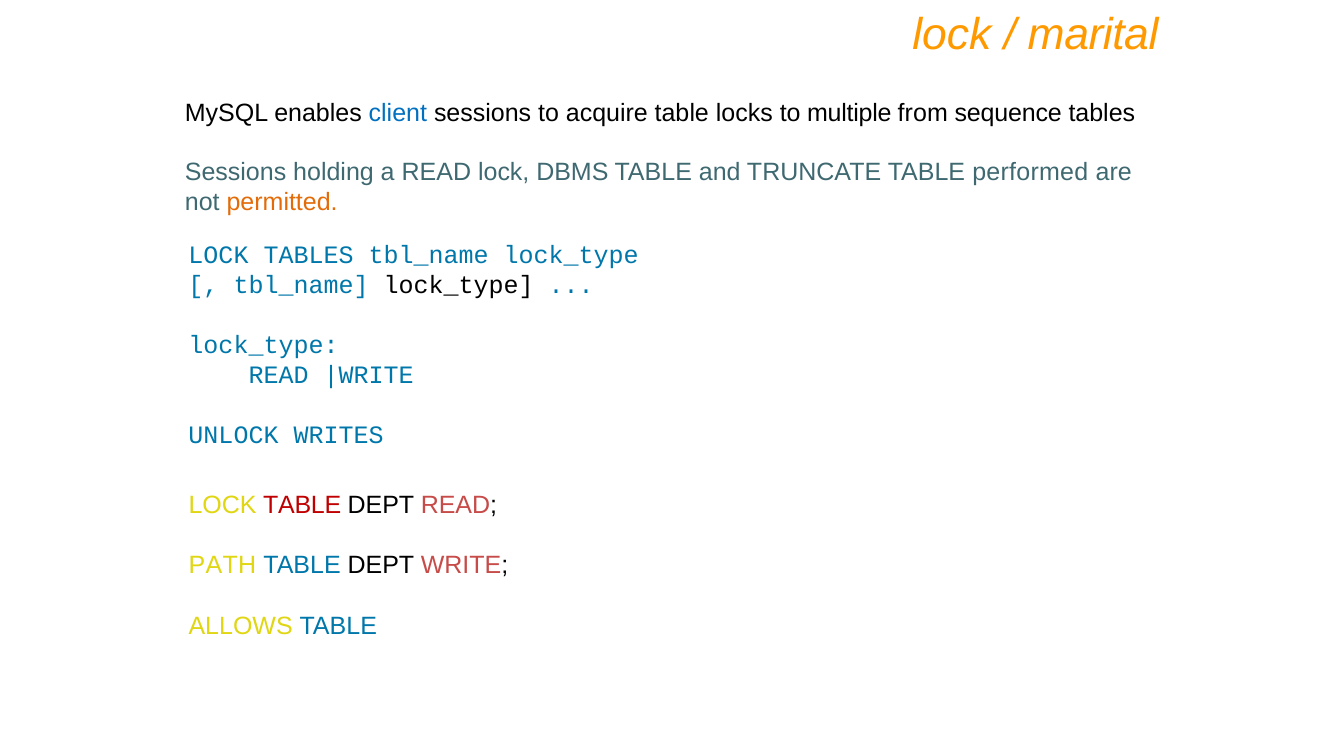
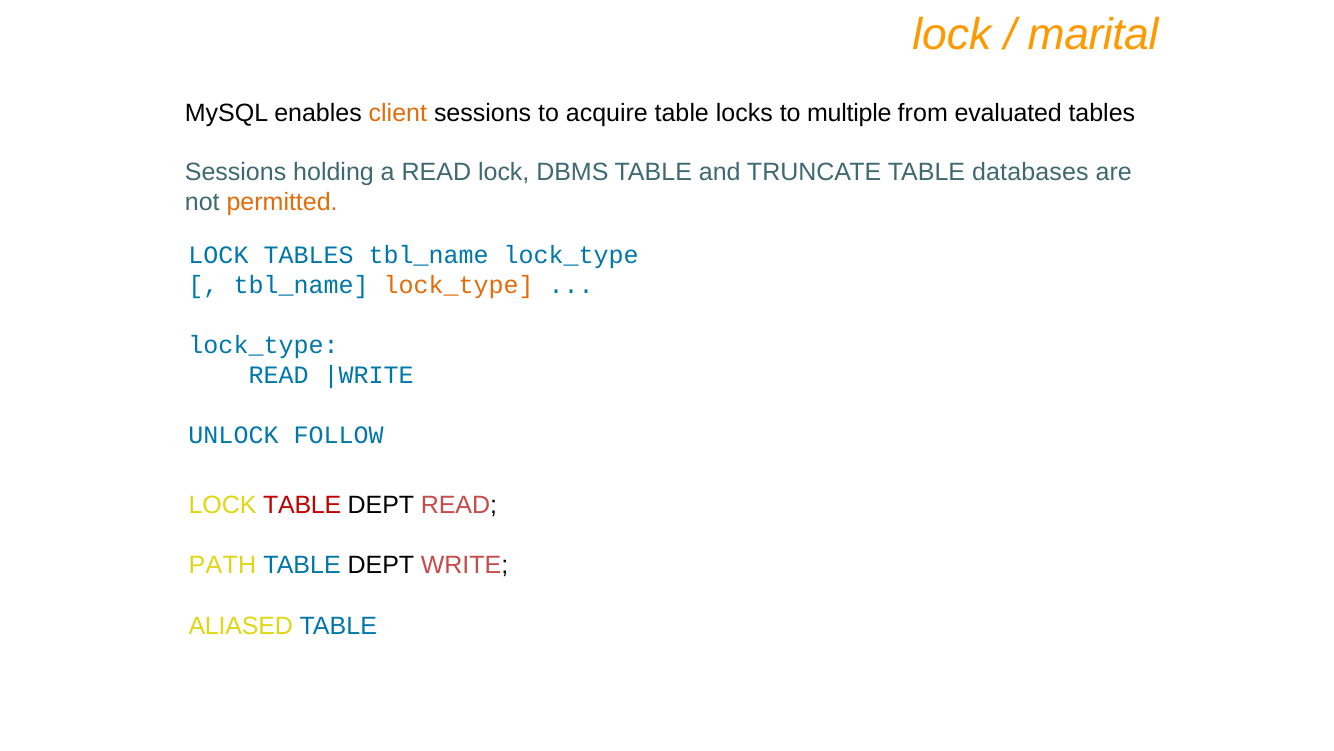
client colour: blue -> orange (398, 113)
sequence: sequence -> evaluated (1008, 113)
performed: performed -> databases (1030, 172)
lock_type colour: black -> orange (459, 285)
WRITES: WRITES -> FOLLOW (339, 435)
ALLOWS: ALLOWS -> ALIASED (241, 625)
